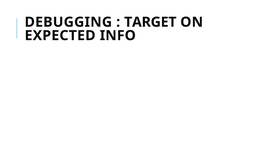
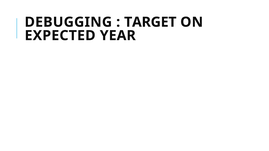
INFO: INFO -> YEAR (118, 36)
